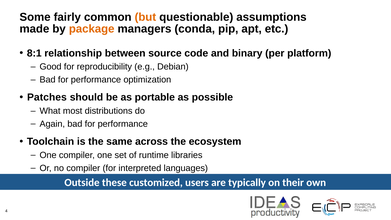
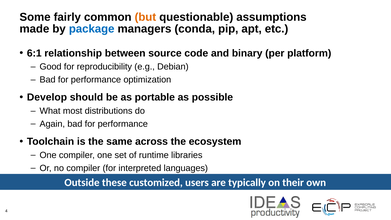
package colour: orange -> blue (92, 29)
8:1: 8:1 -> 6:1 (34, 53)
Patches: Patches -> Develop (47, 97)
